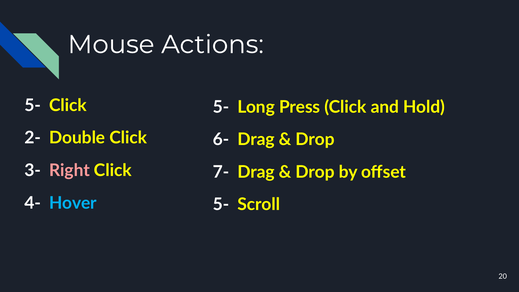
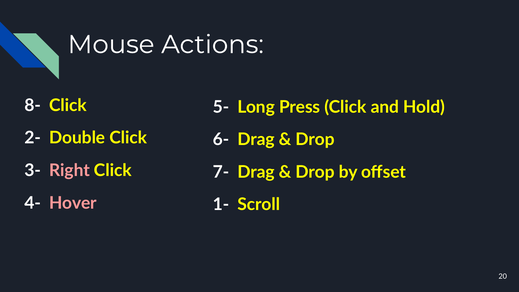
5-: 5- -> 8- (33, 105)
Hover colour: light blue -> pink (73, 203)
5-: 5- -> 1- (221, 204)
